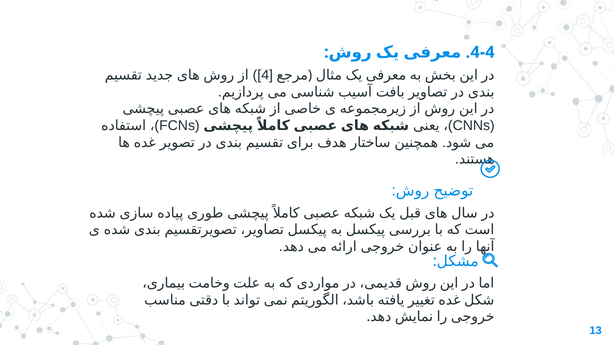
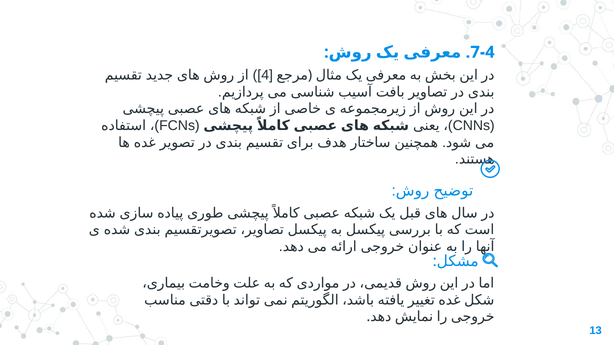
4-4: 4-4 -> 7-4 (482, 52)
